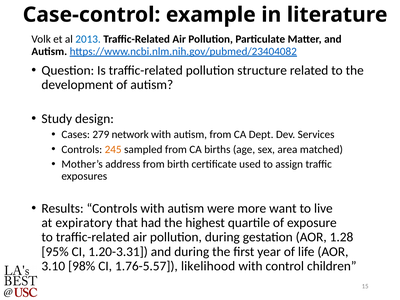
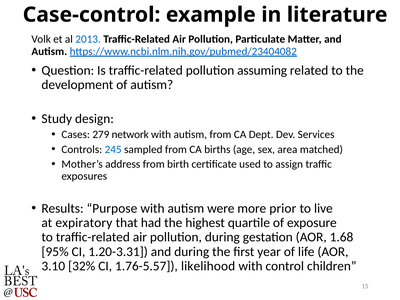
structure: structure -> assuming (262, 70)
245 colour: orange -> blue (113, 149)
Results Controls: Controls -> Purpose (112, 208)
want: want -> prior (283, 208)
1.28: 1.28 -> 1.68 (341, 237)
98%: 98% -> 32% (82, 266)
